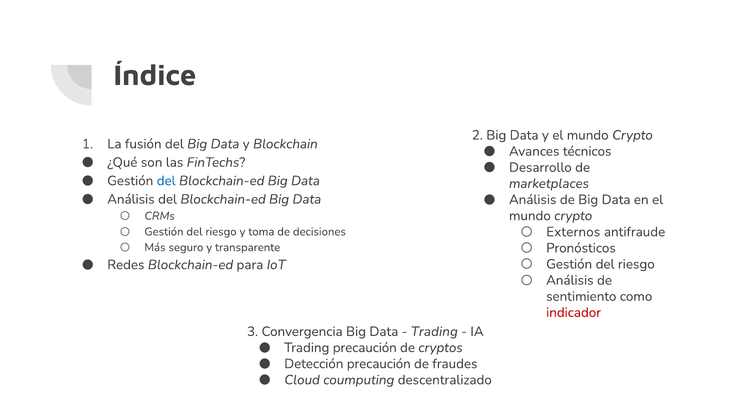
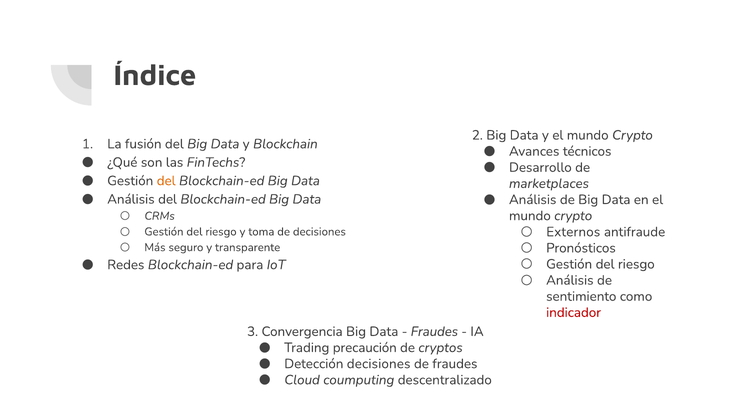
del colour: blue -> orange (166, 181)
Trading: Trading -> Fraudes (434, 331)
Detección precaución: precaución -> decisiones (379, 364)
